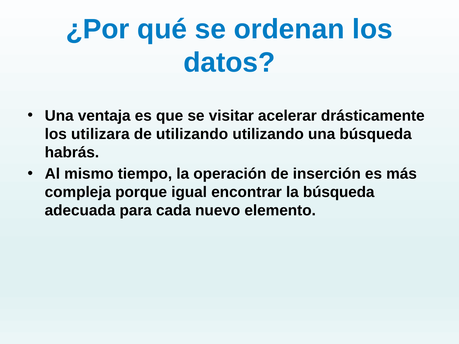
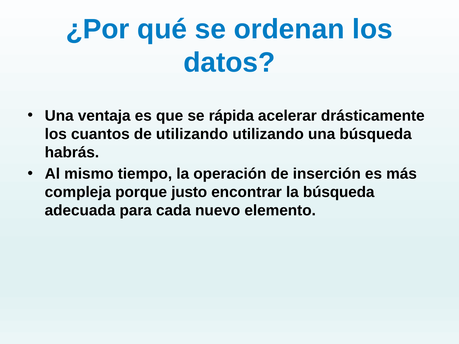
visitar: visitar -> rápida (231, 116)
utilizara: utilizara -> cuantos (100, 134)
igual: igual -> justo (189, 192)
